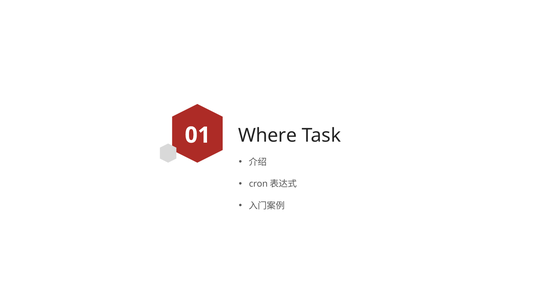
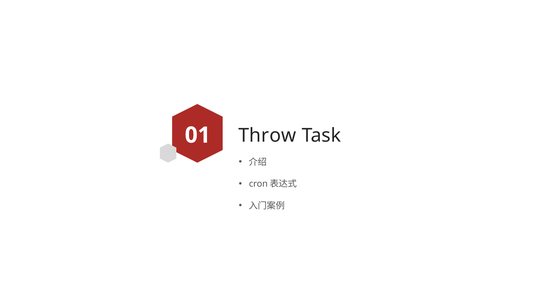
Where: Where -> Throw (267, 135)
